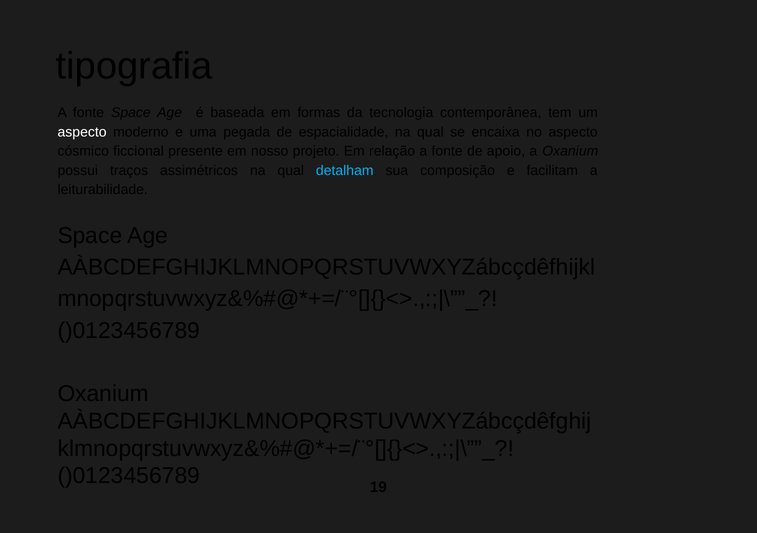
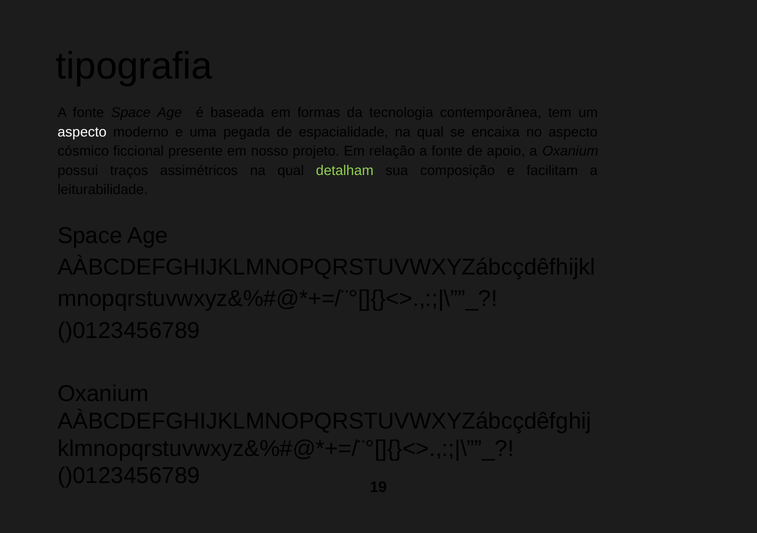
detalham colour: light blue -> light green (345, 171)
